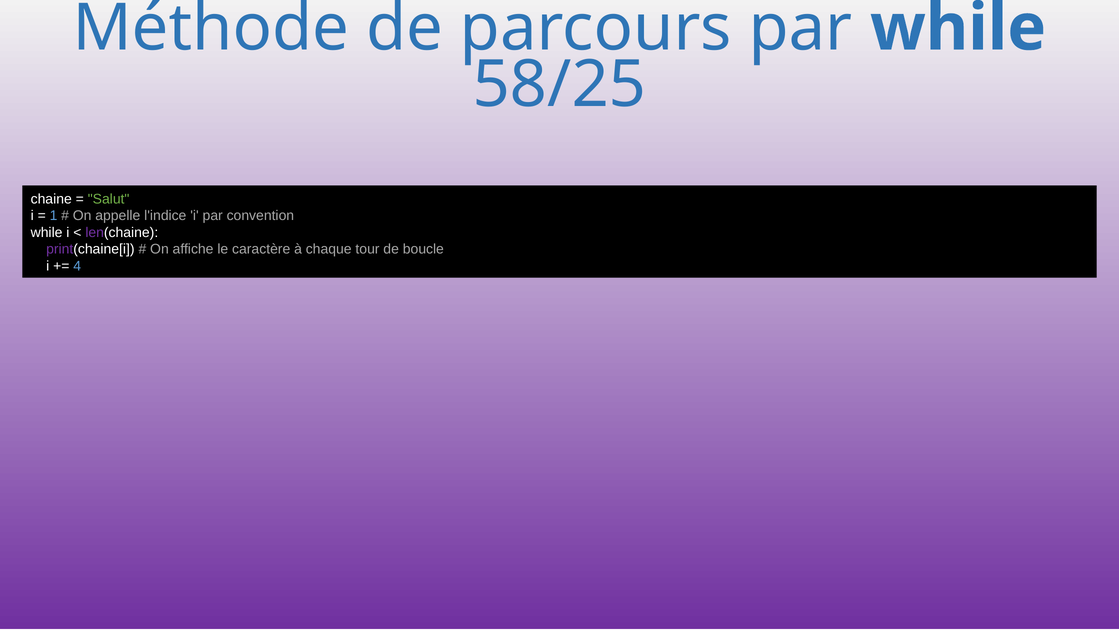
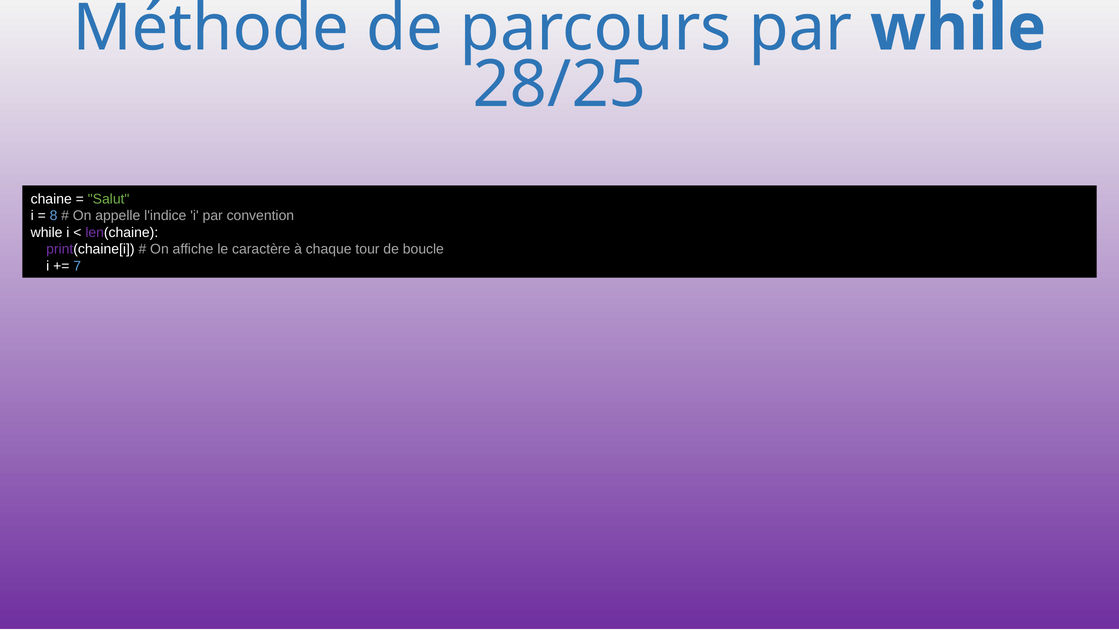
58/25: 58/25 -> 28/25 (559, 84)
1: 1 -> 8 (54, 216)
4: 4 -> 7 (77, 266)
